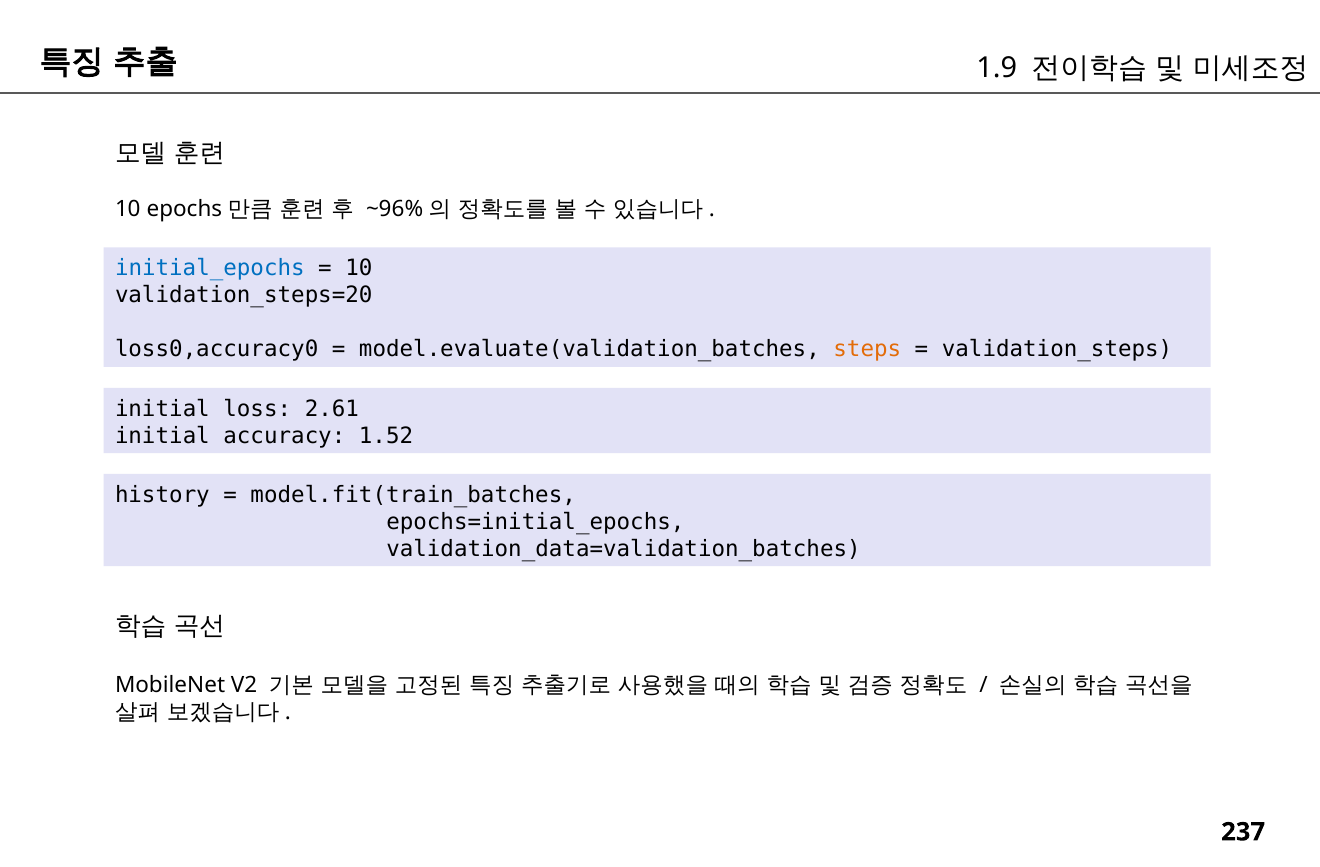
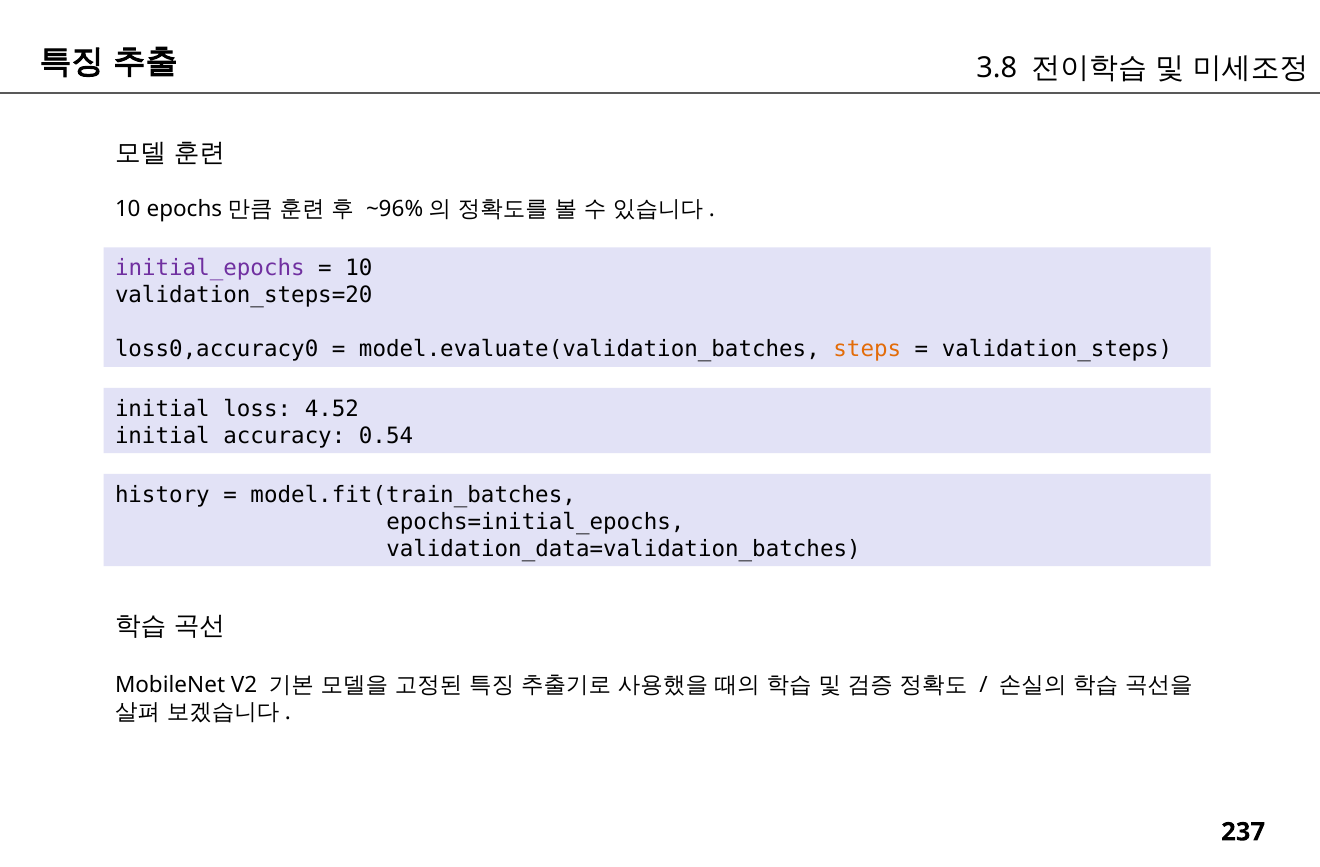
1.9: 1.9 -> 3.8 (997, 68)
initial_epochs colour: blue -> purple (210, 268)
2.61: 2.61 -> 4.52 (332, 409)
1.52: 1.52 -> 0.54 (386, 436)
